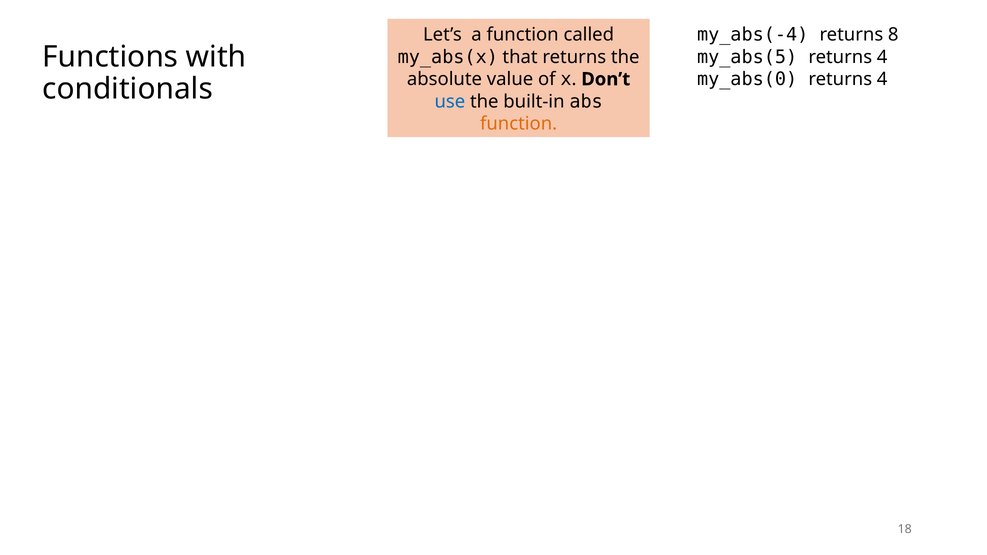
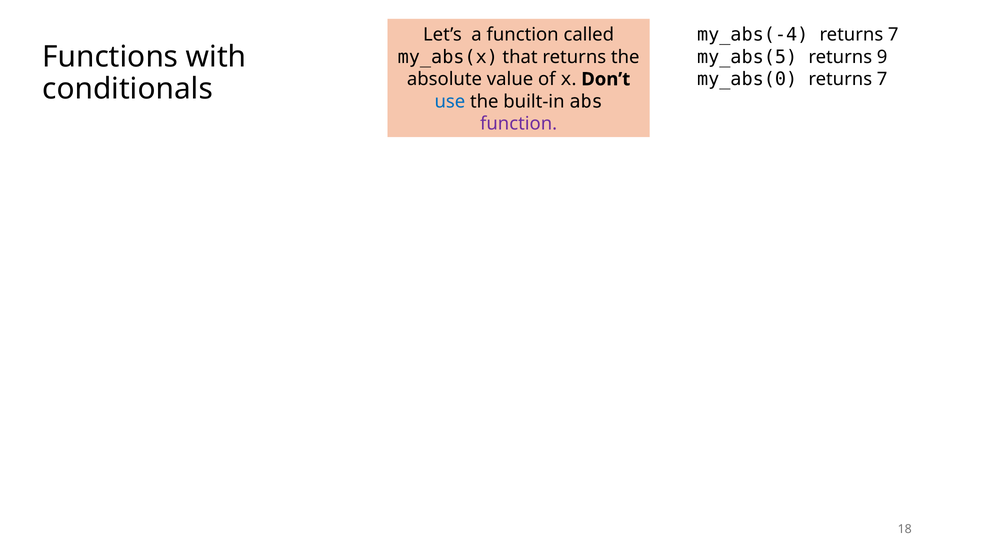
my_abs(-4 returns 8: 8 -> 7 (893, 35)
my_abs(5 returns 4: 4 -> 9 (882, 57)
my_abs(0 returns 4: 4 -> 7 (882, 79)
function colour: orange -> purple (519, 124)
